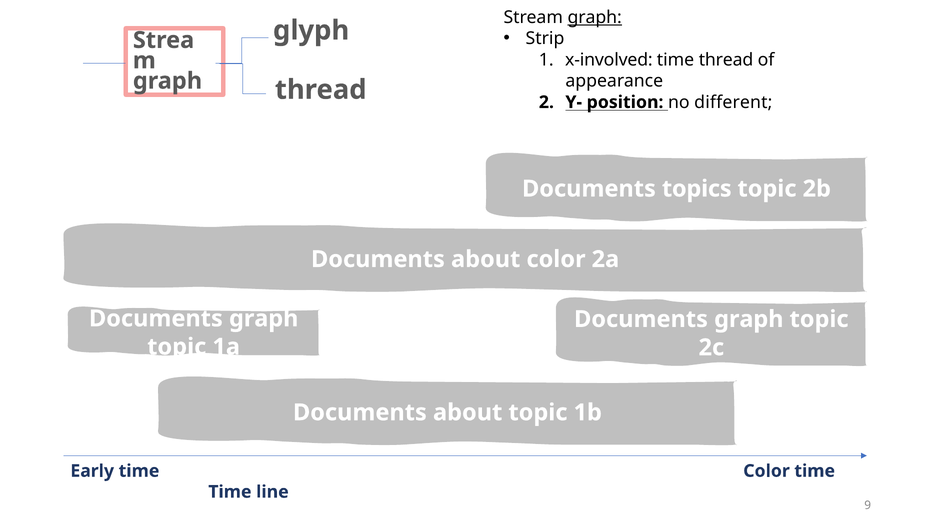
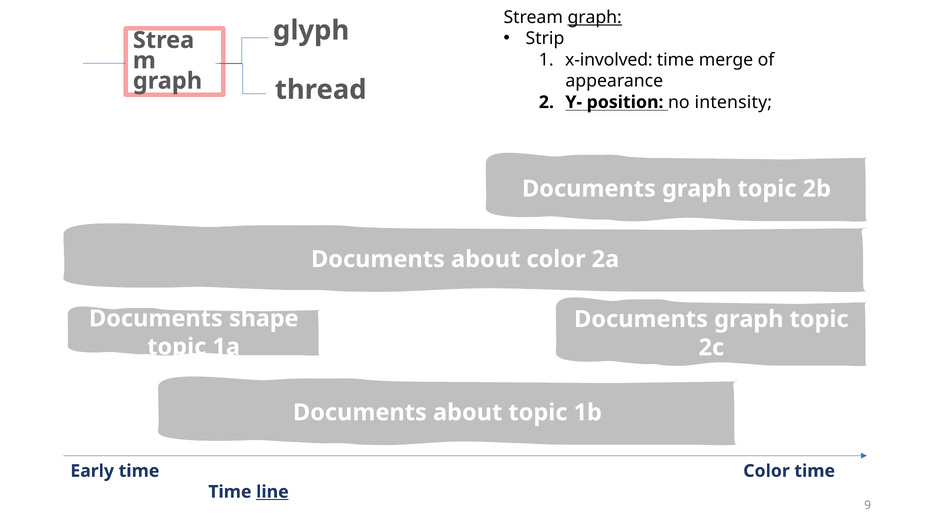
time thread: thread -> merge (726, 60)
different: different -> intensity (733, 102)
topics: topics -> graph (697, 189)
graph: graph -> shape (264, 319)
line underline: none -> present (272, 492)
